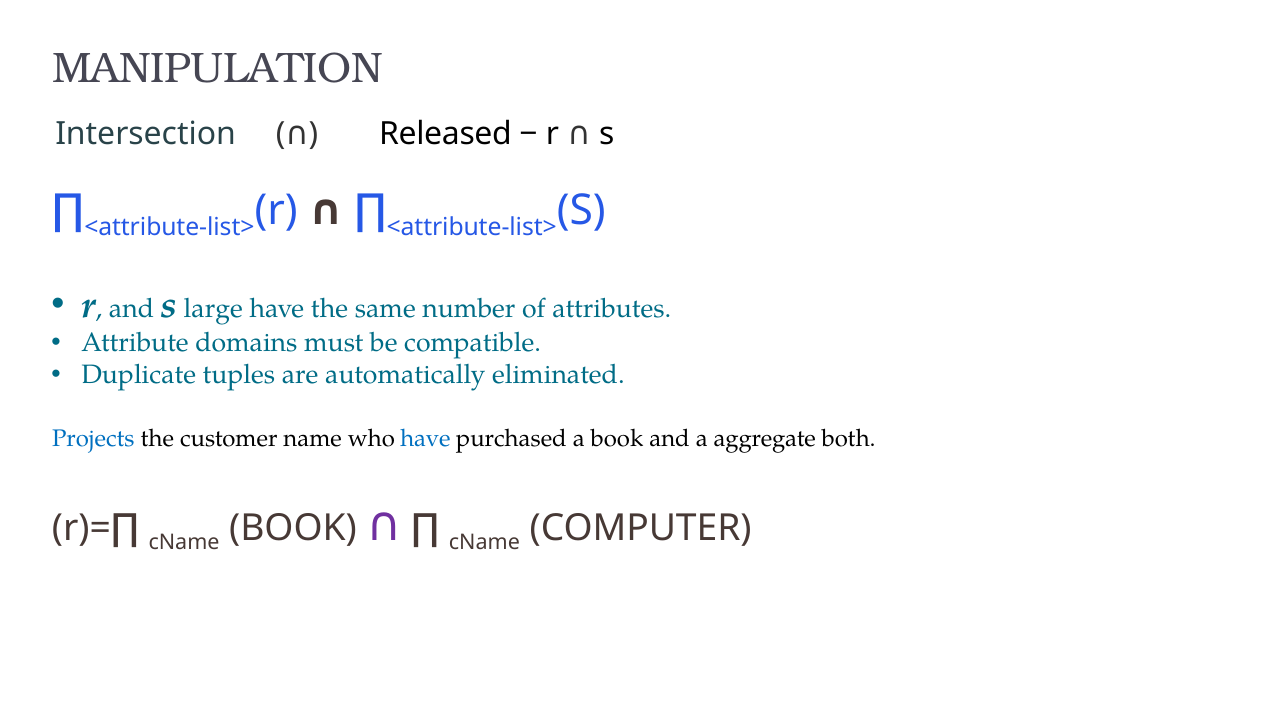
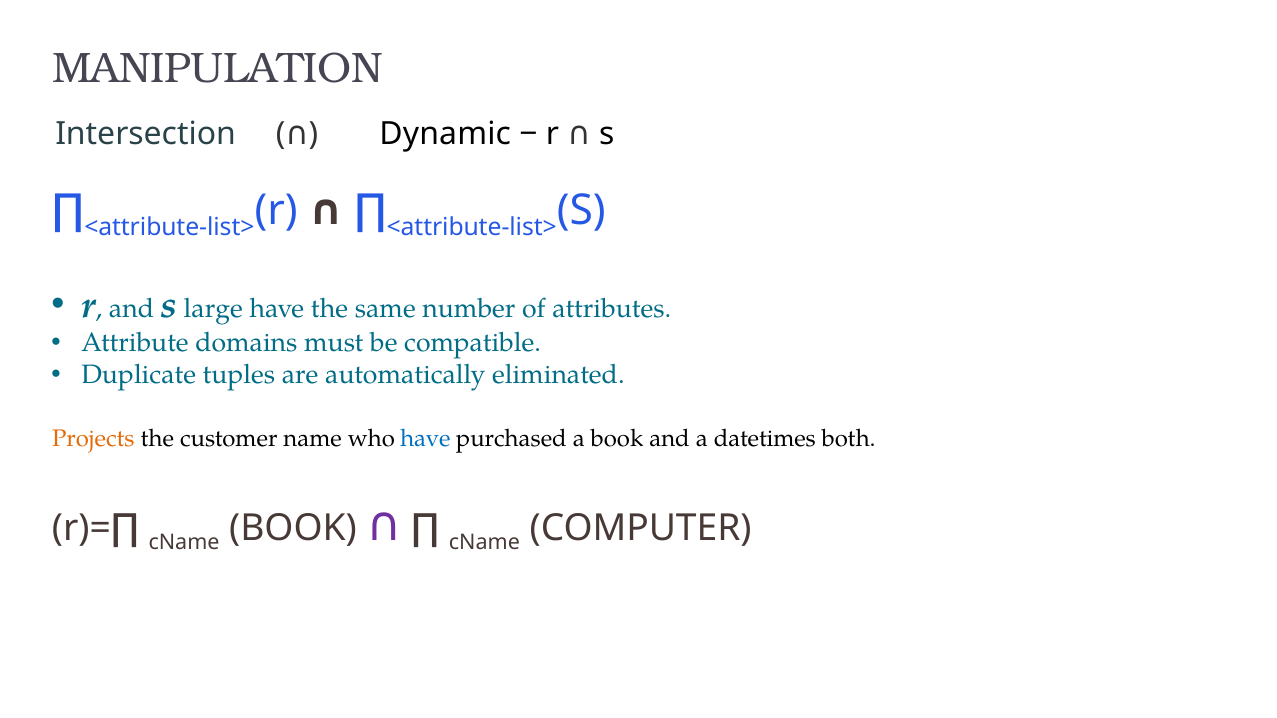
Released: Released -> Dynamic (445, 134)
Projects colour: blue -> orange (93, 439)
aggregate: aggregate -> datetimes (765, 439)
